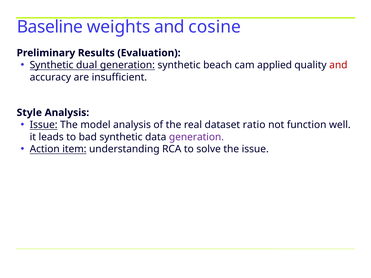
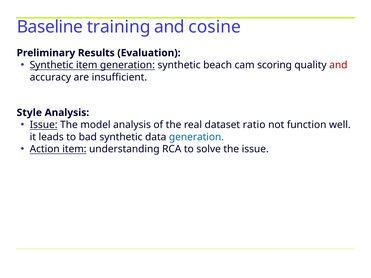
weights: weights -> training (119, 27)
Synthetic dual: dual -> item (87, 65)
applied: applied -> scoring (275, 65)
generation colour: purple -> blue (196, 137)
